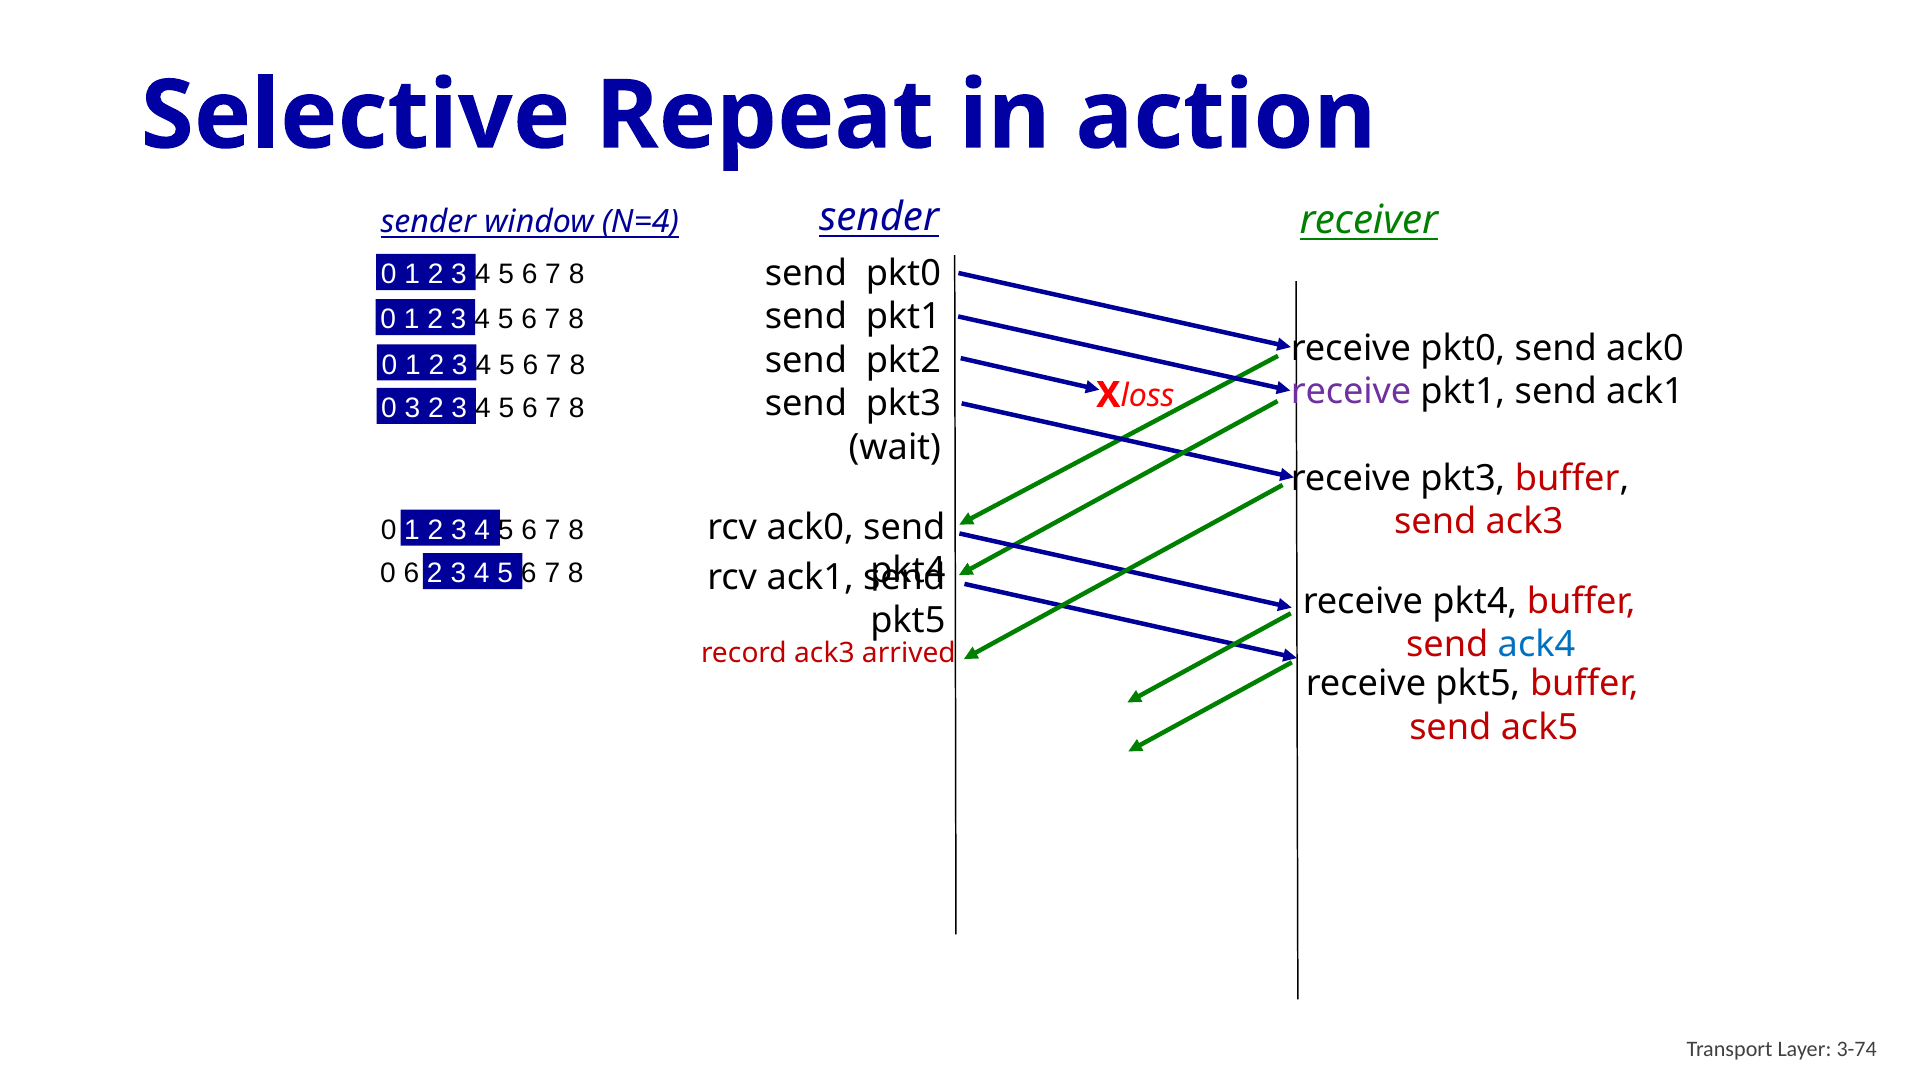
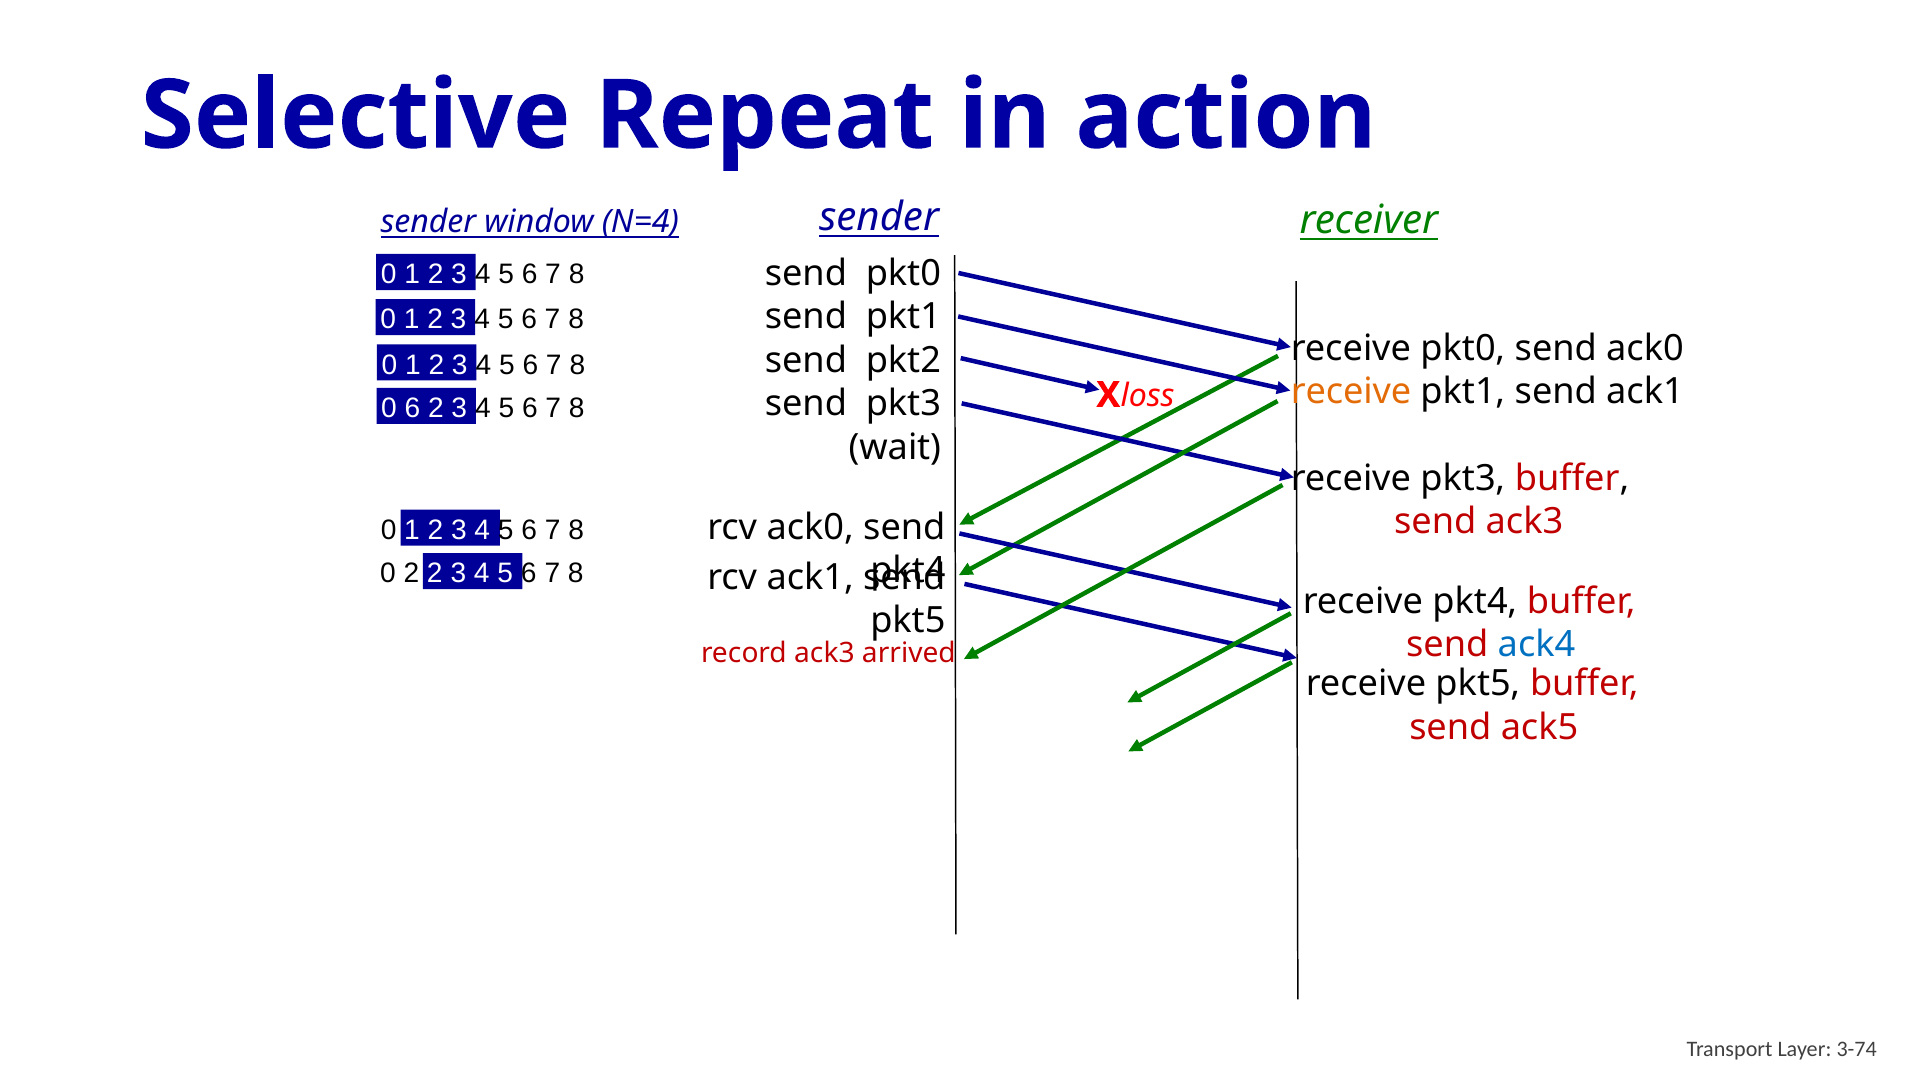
receive colour: purple -> orange (1351, 391)
0 3: 3 -> 6 (412, 408)
0 6: 6 -> 2 (411, 573)
